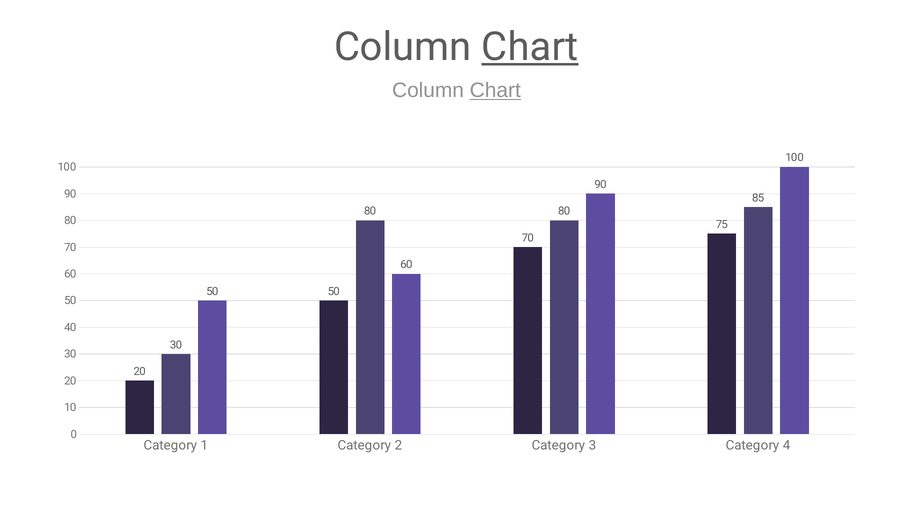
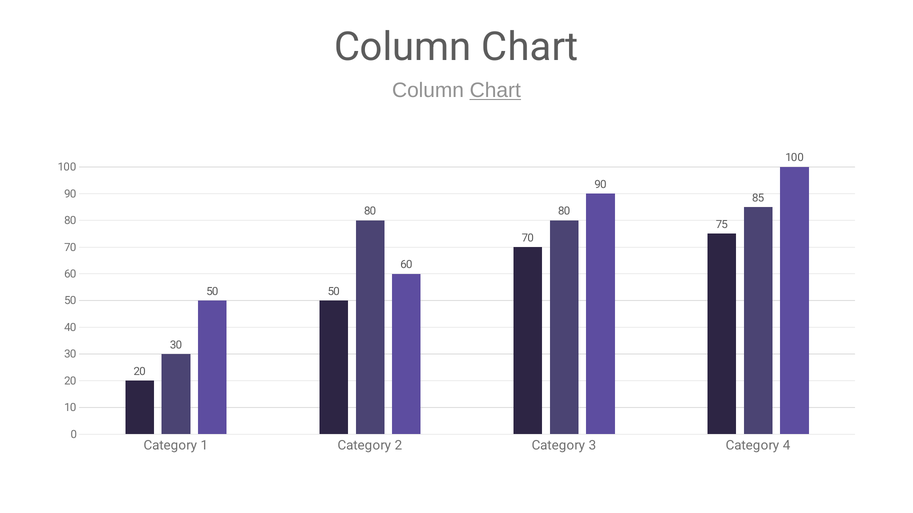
Chart underline: present -> none (530, 47)
